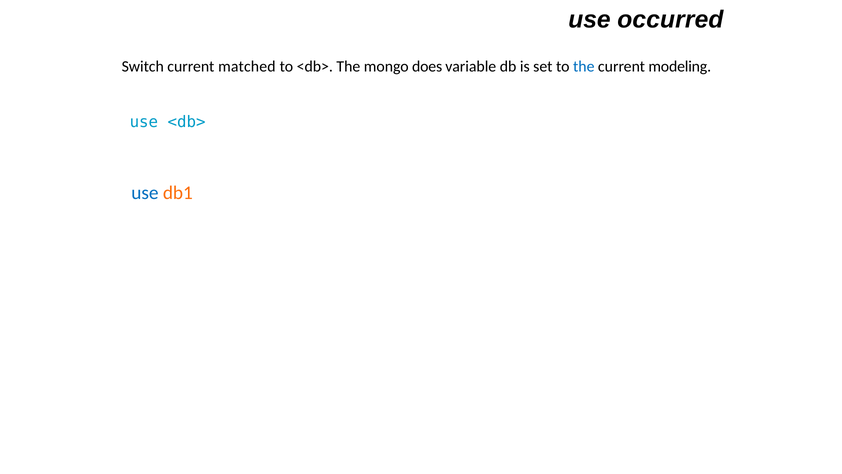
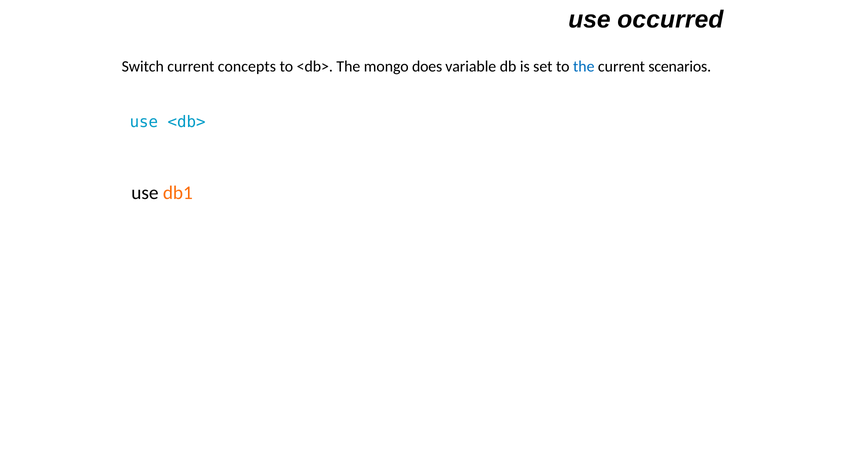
matched: matched -> concepts (247, 66)
modeling: modeling -> scenarios (680, 66)
use colour: blue -> black (145, 193)
